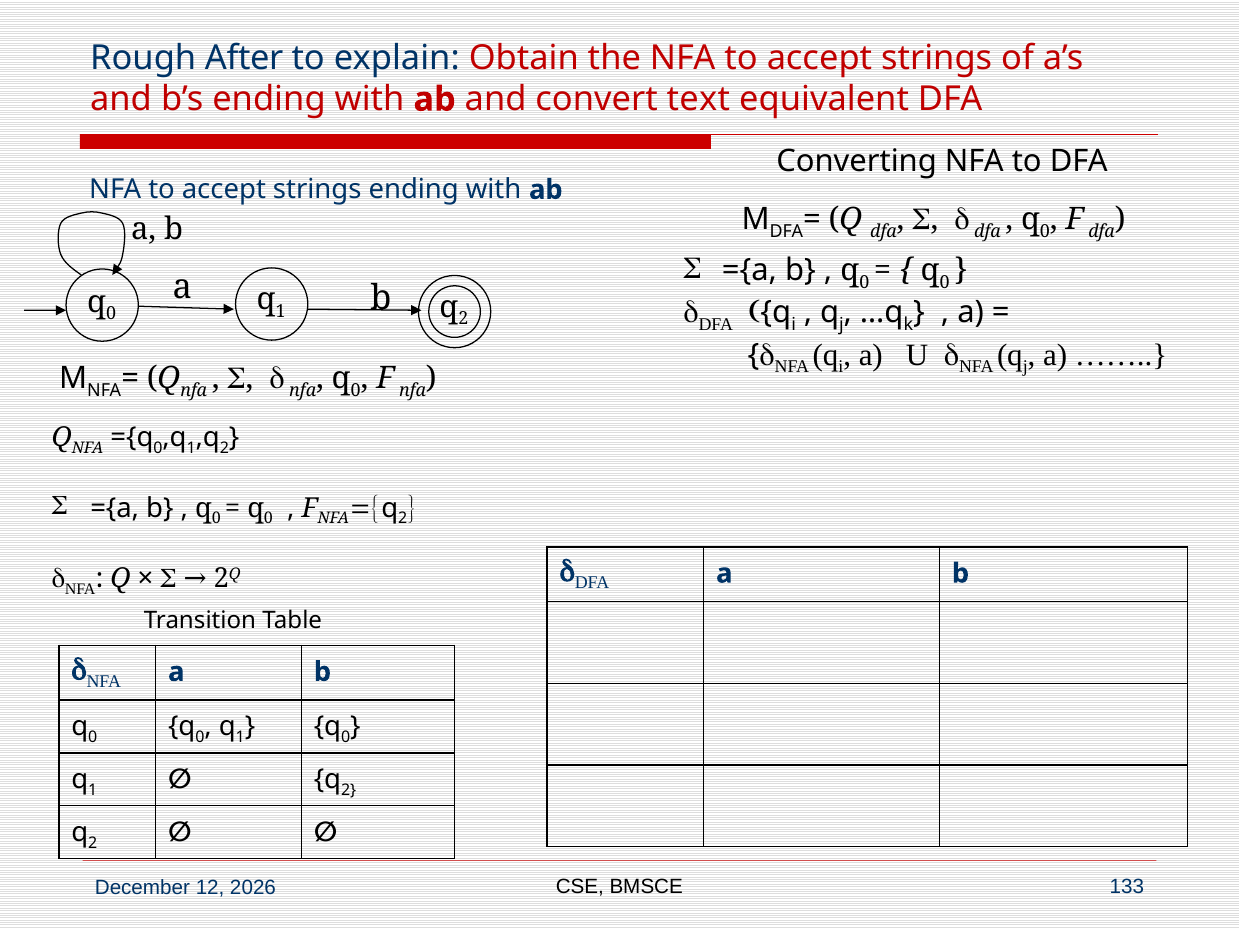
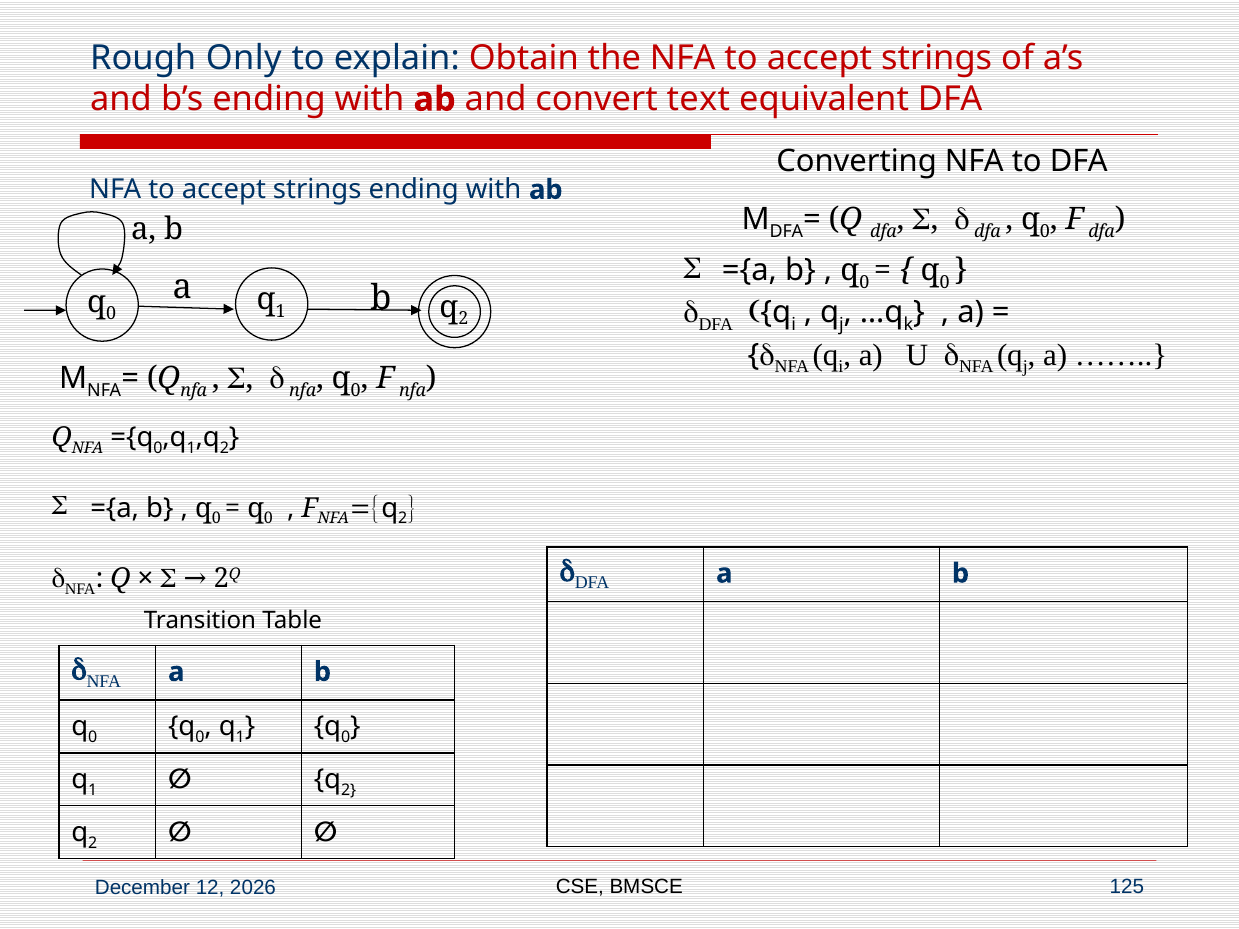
After: After -> Only (244, 58)
133: 133 -> 125 (1127, 887)
